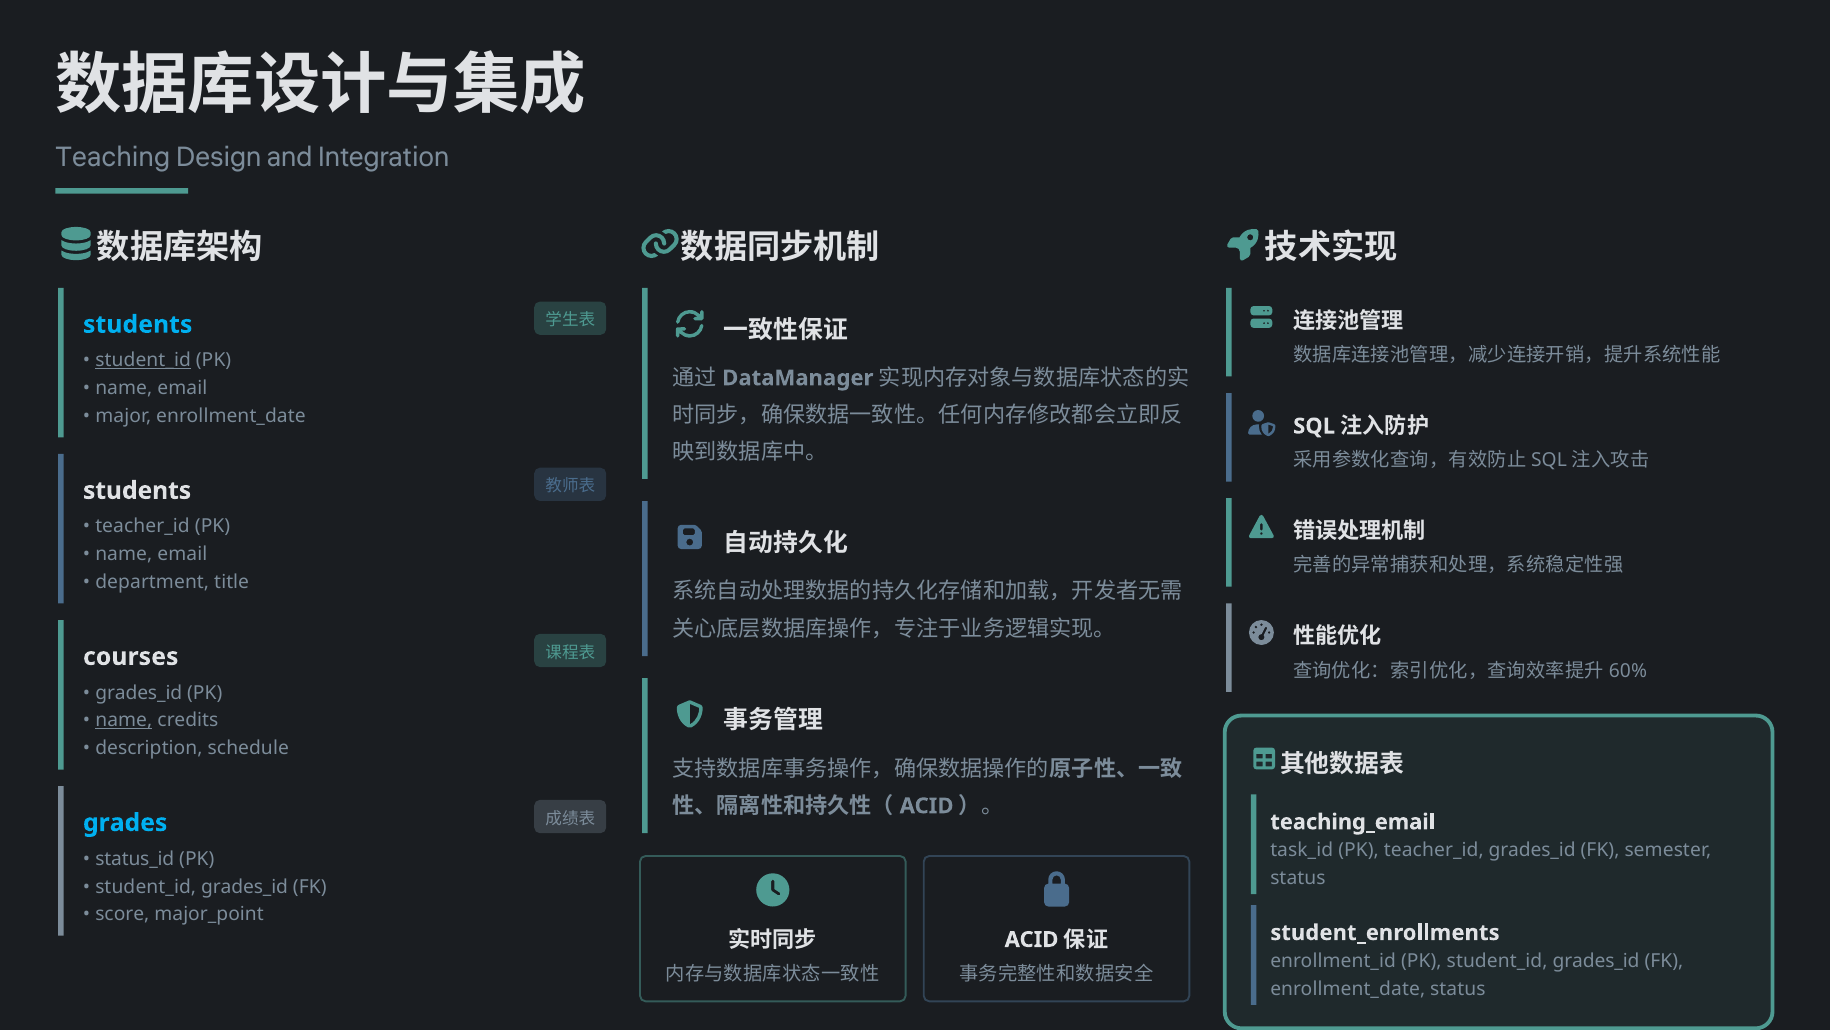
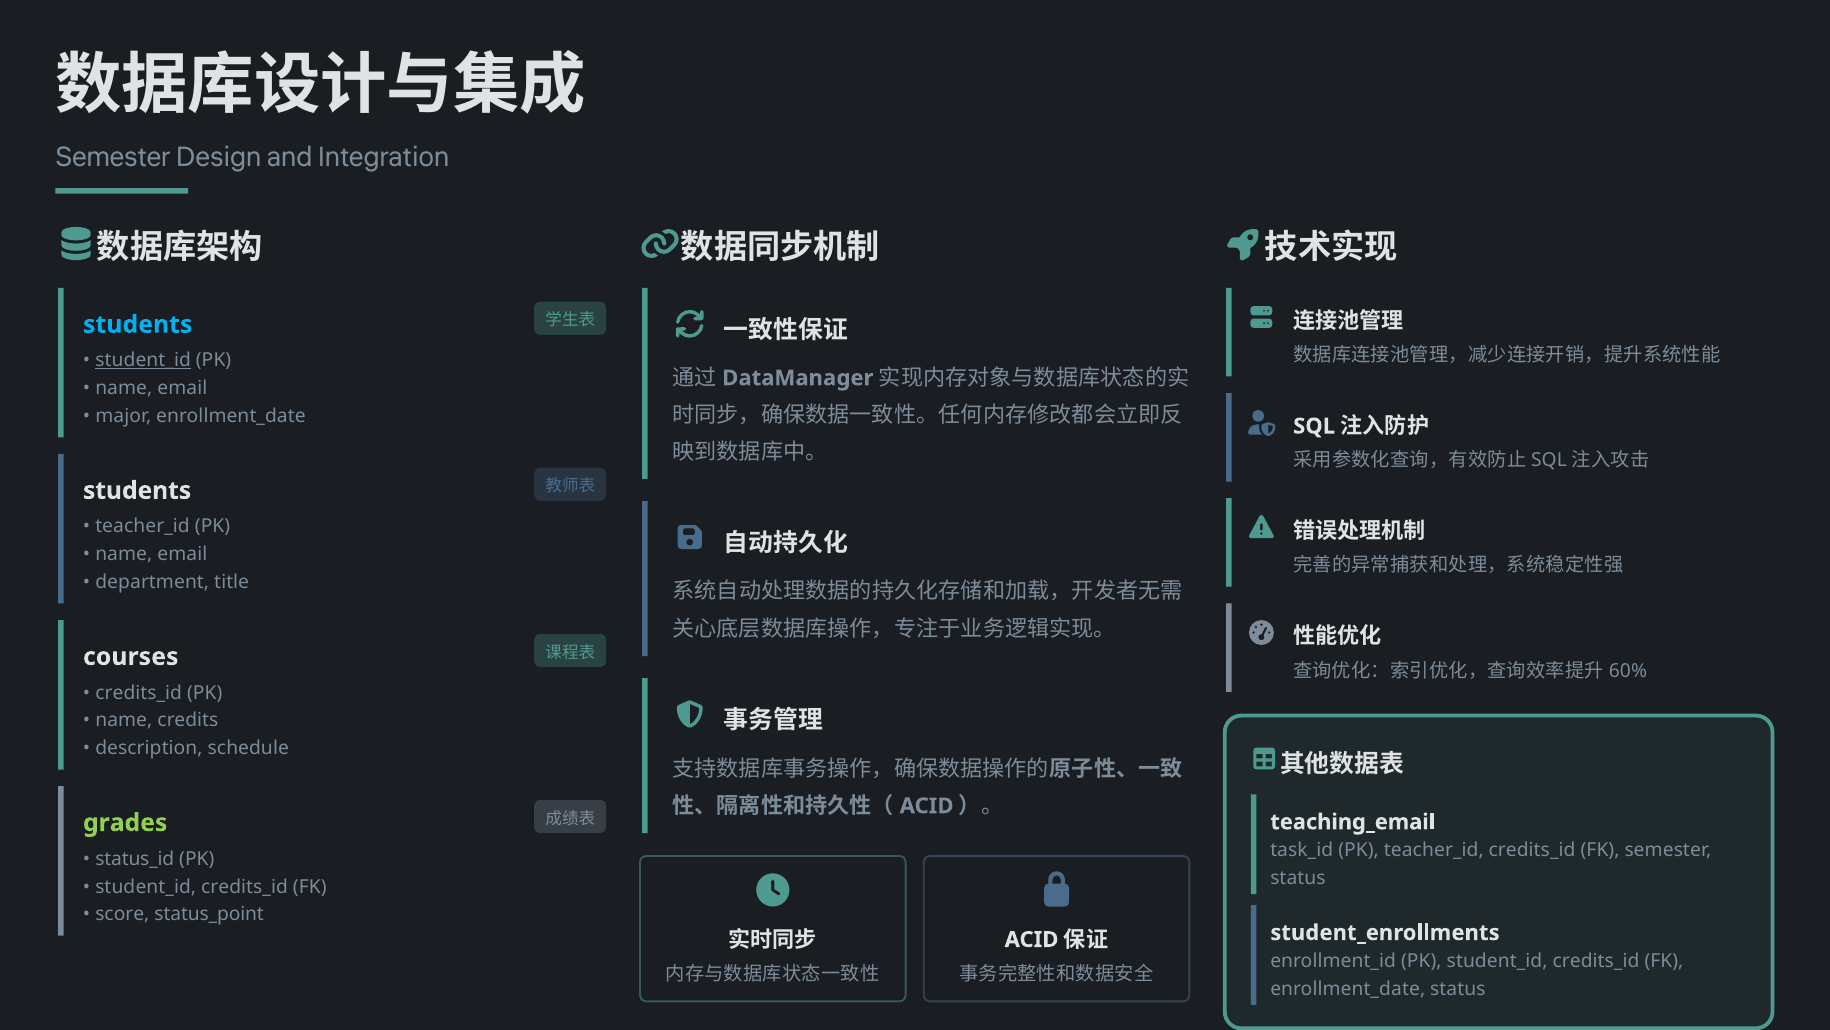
Teaching: Teaching -> Semester (113, 157)
grades_id: grades_id -> credits_id (139, 692)
name underline: present -> none (124, 720)
grades colour: light blue -> light green (125, 822)
teacher_id grades_id: grades_id -> credits_id (1532, 850)
grades_id: grades_id -> credits_id (245, 886)
major_point: major_point -> status_point (209, 914)
PK student_id grades_id: grades_id -> credits_id (1596, 961)
